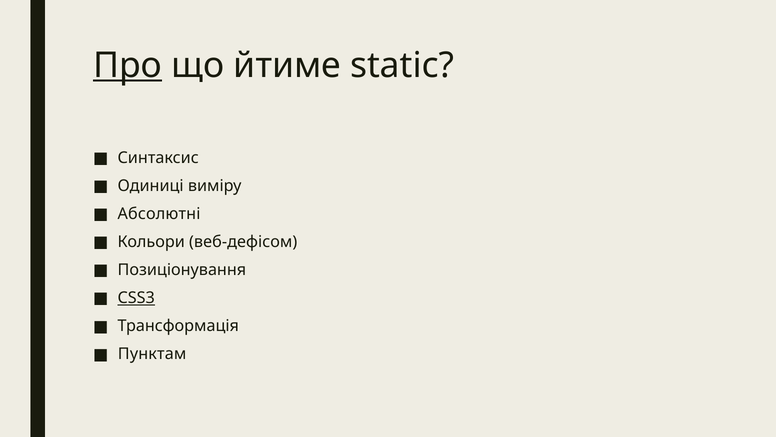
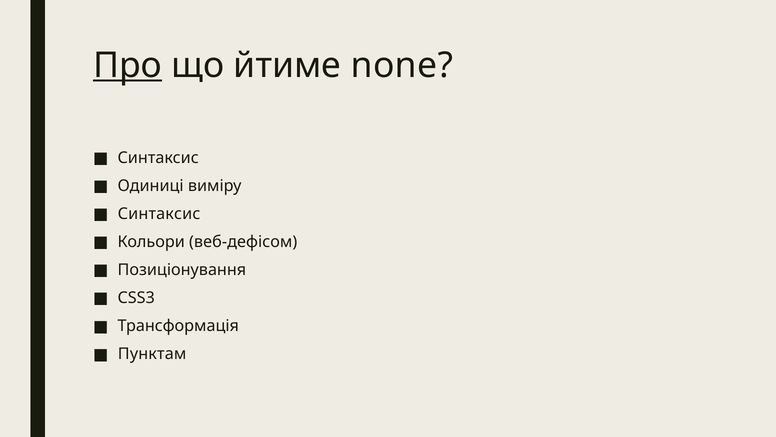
static: static -> none (402, 65)
Абсолютні: Абсолютні -> Синтаксис (159, 214)
CSS3 underline: present -> none (136, 298)
